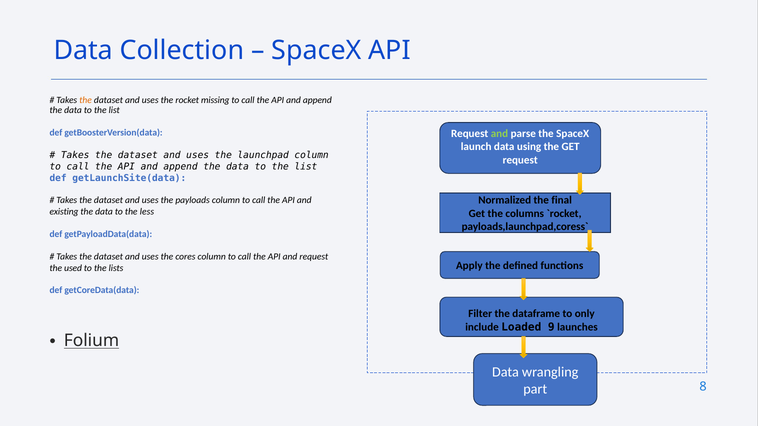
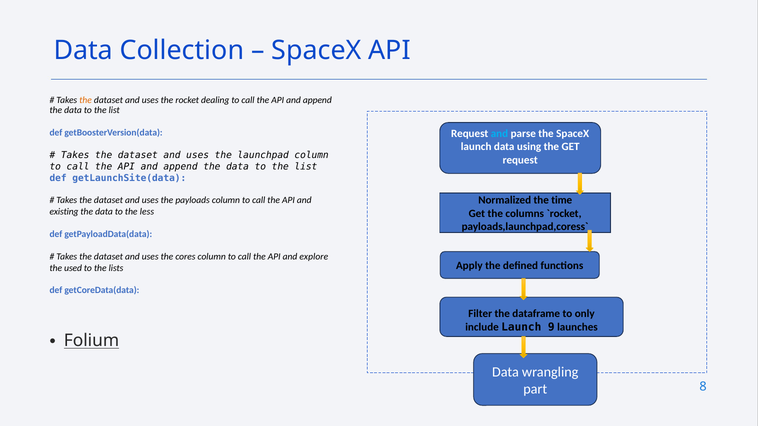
missing: missing -> dealing (215, 100)
and colour: light green -> light blue (499, 134)
final: final -> time (562, 200)
and request: request -> explore (314, 257)
include Loaded: Loaded -> Launch (521, 327)
